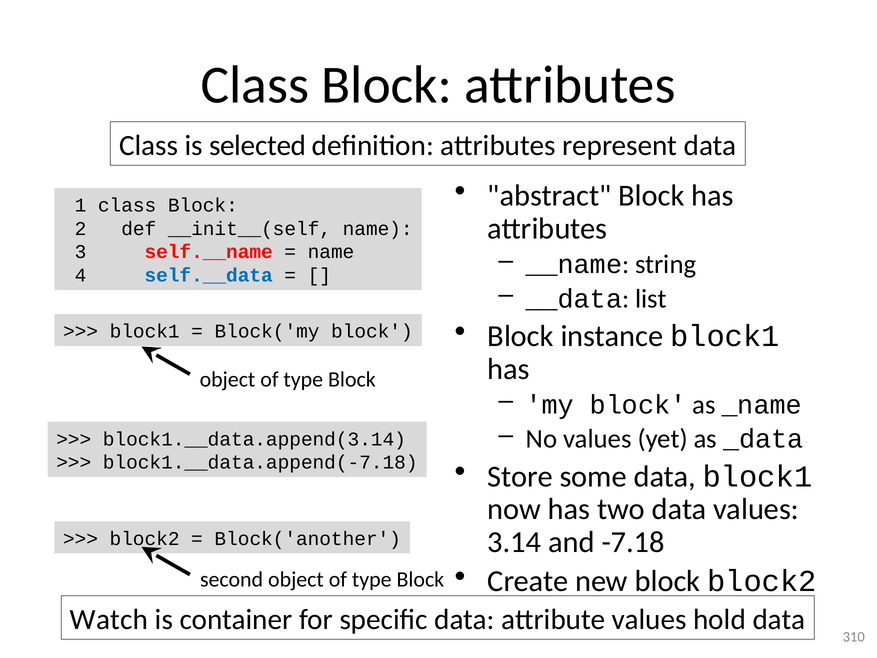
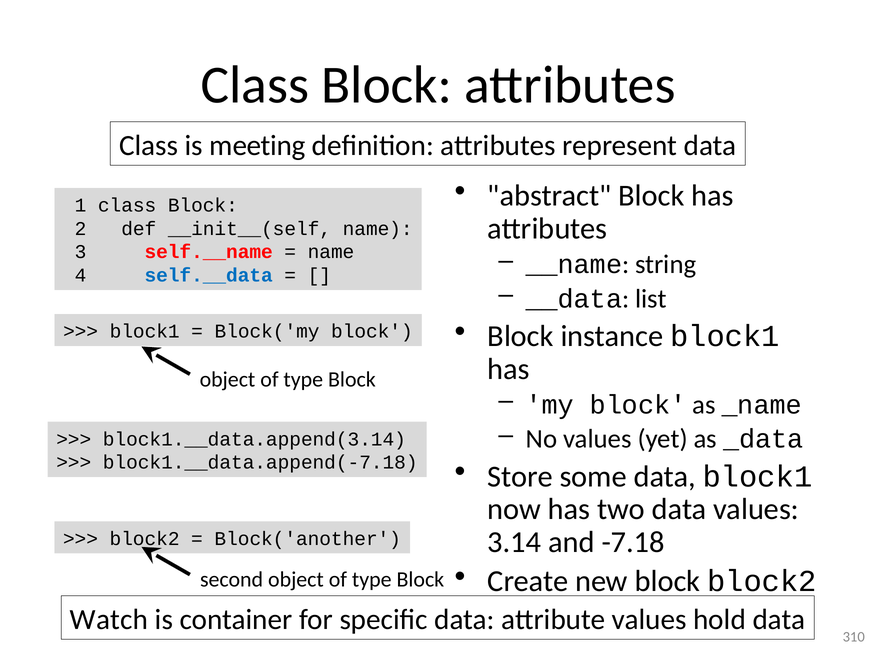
selected: selected -> meeting (258, 146)
